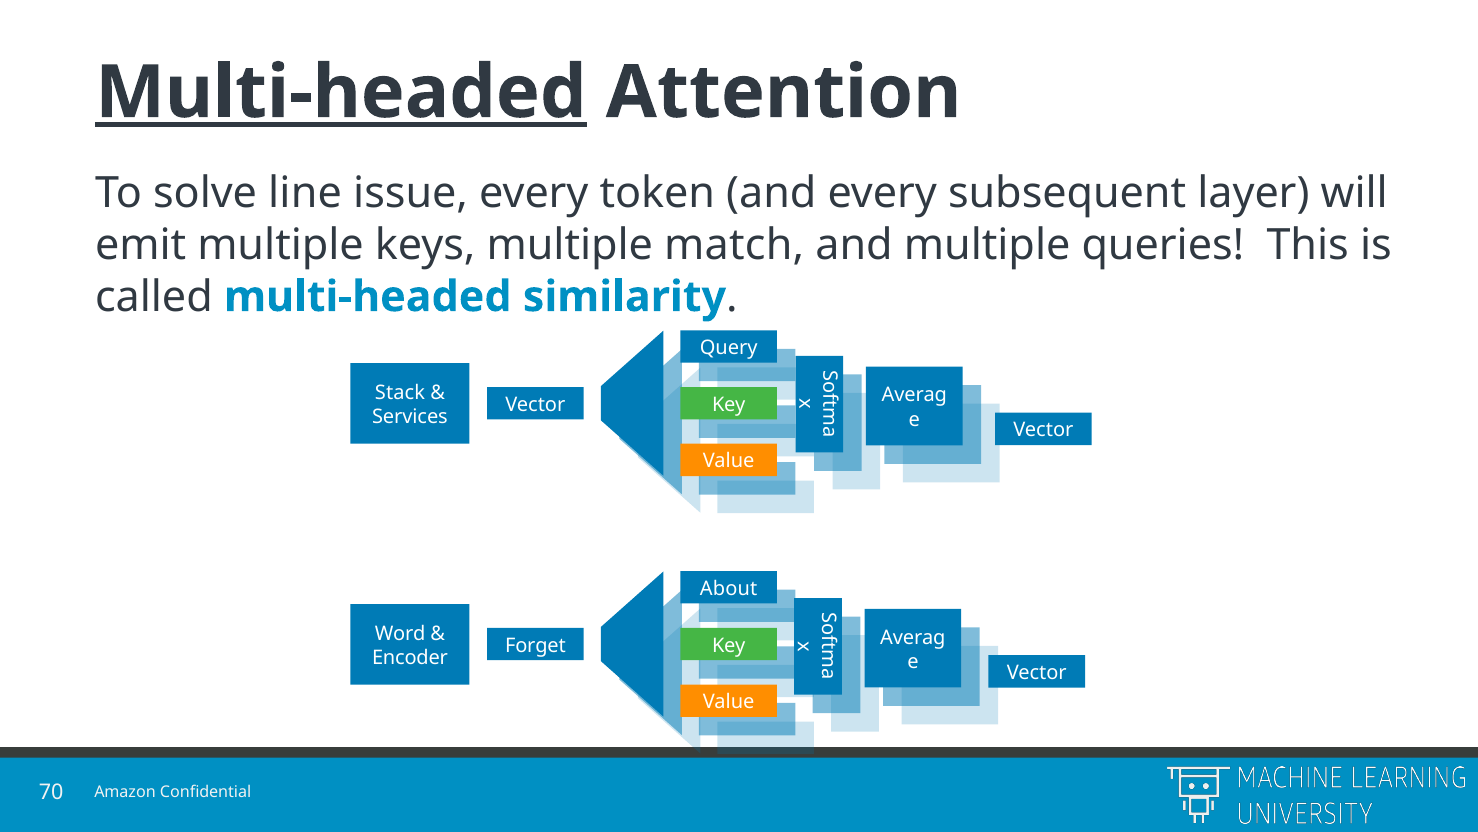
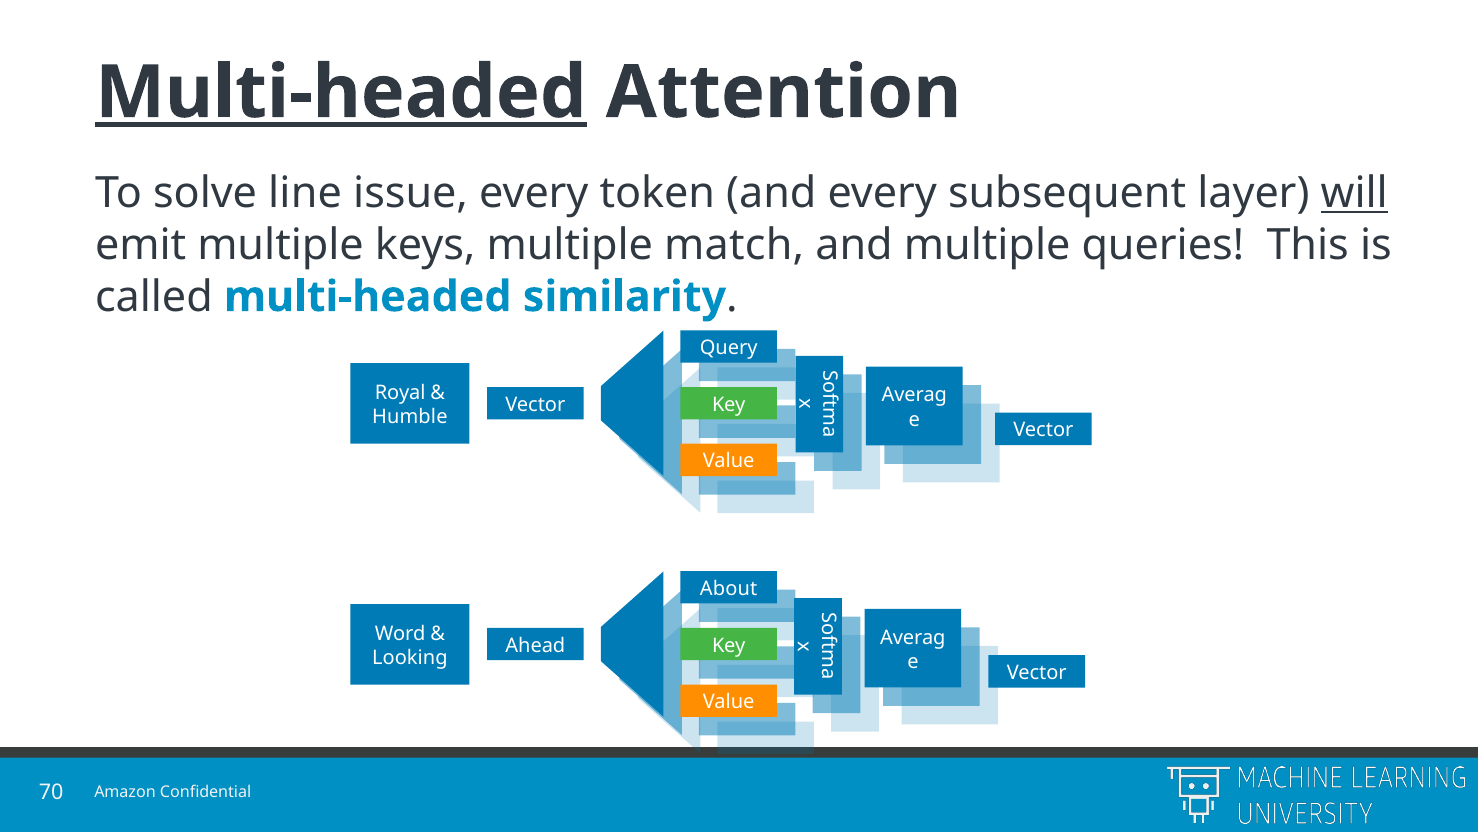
will underline: none -> present (1354, 193)
Stack: Stack -> Royal (400, 393)
Services: Services -> Humble (410, 417)
Forget: Forget -> Ahead (535, 645)
Encoder: Encoder -> Looking (410, 657)
